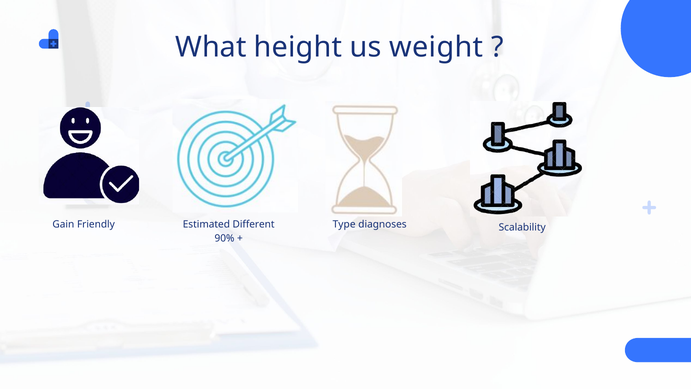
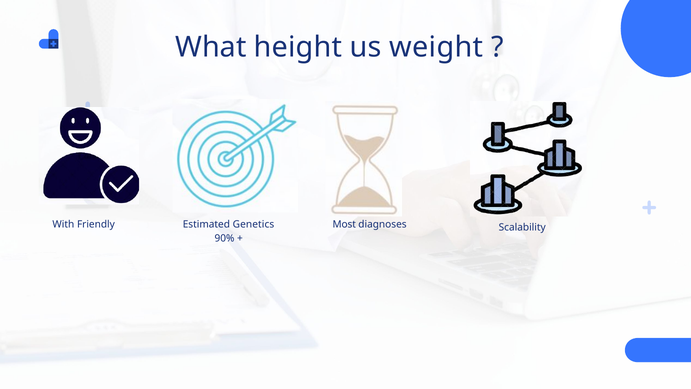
Gain: Gain -> With (63, 224)
Different: Different -> Genetics (254, 224)
Type: Type -> Most (344, 224)
